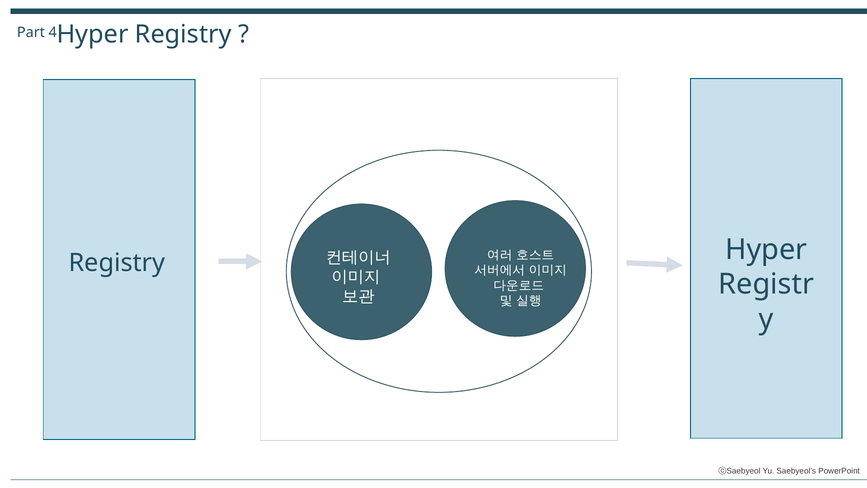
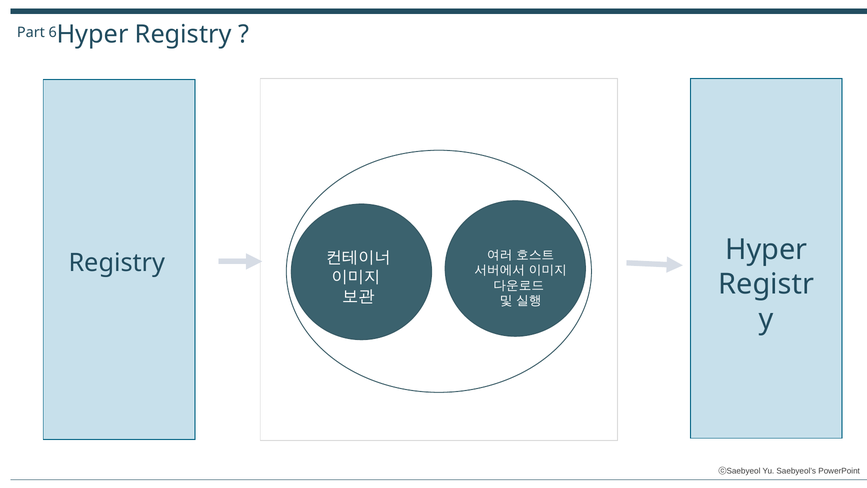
4: 4 -> 6 (53, 32)
